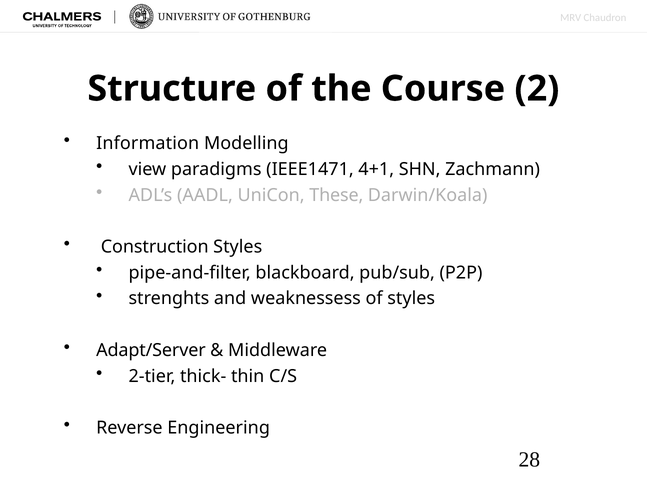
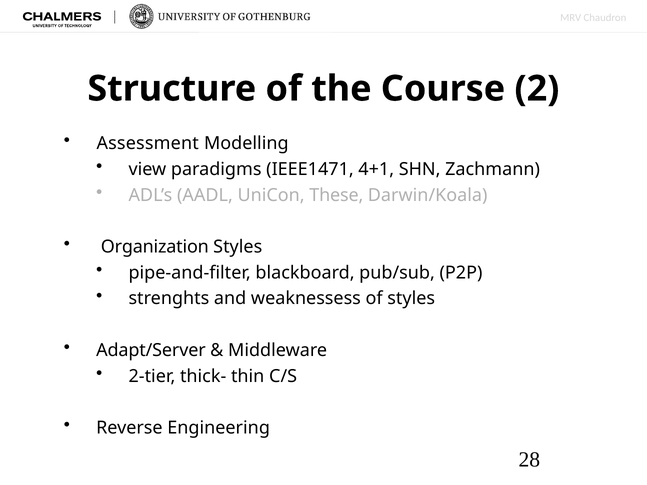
Information: Information -> Assessment (148, 143)
Construction: Construction -> Organization (155, 247)
